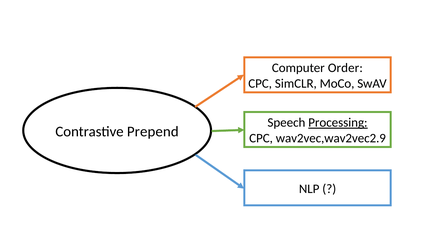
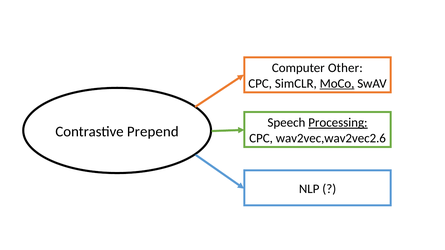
Order: Order -> Other (345, 68)
MoCo underline: none -> present (337, 84)
wav2vec,wav2vec2.9: wav2vec,wav2vec2.9 -> wav2vec,wav2vec2.6 (331, 138)
